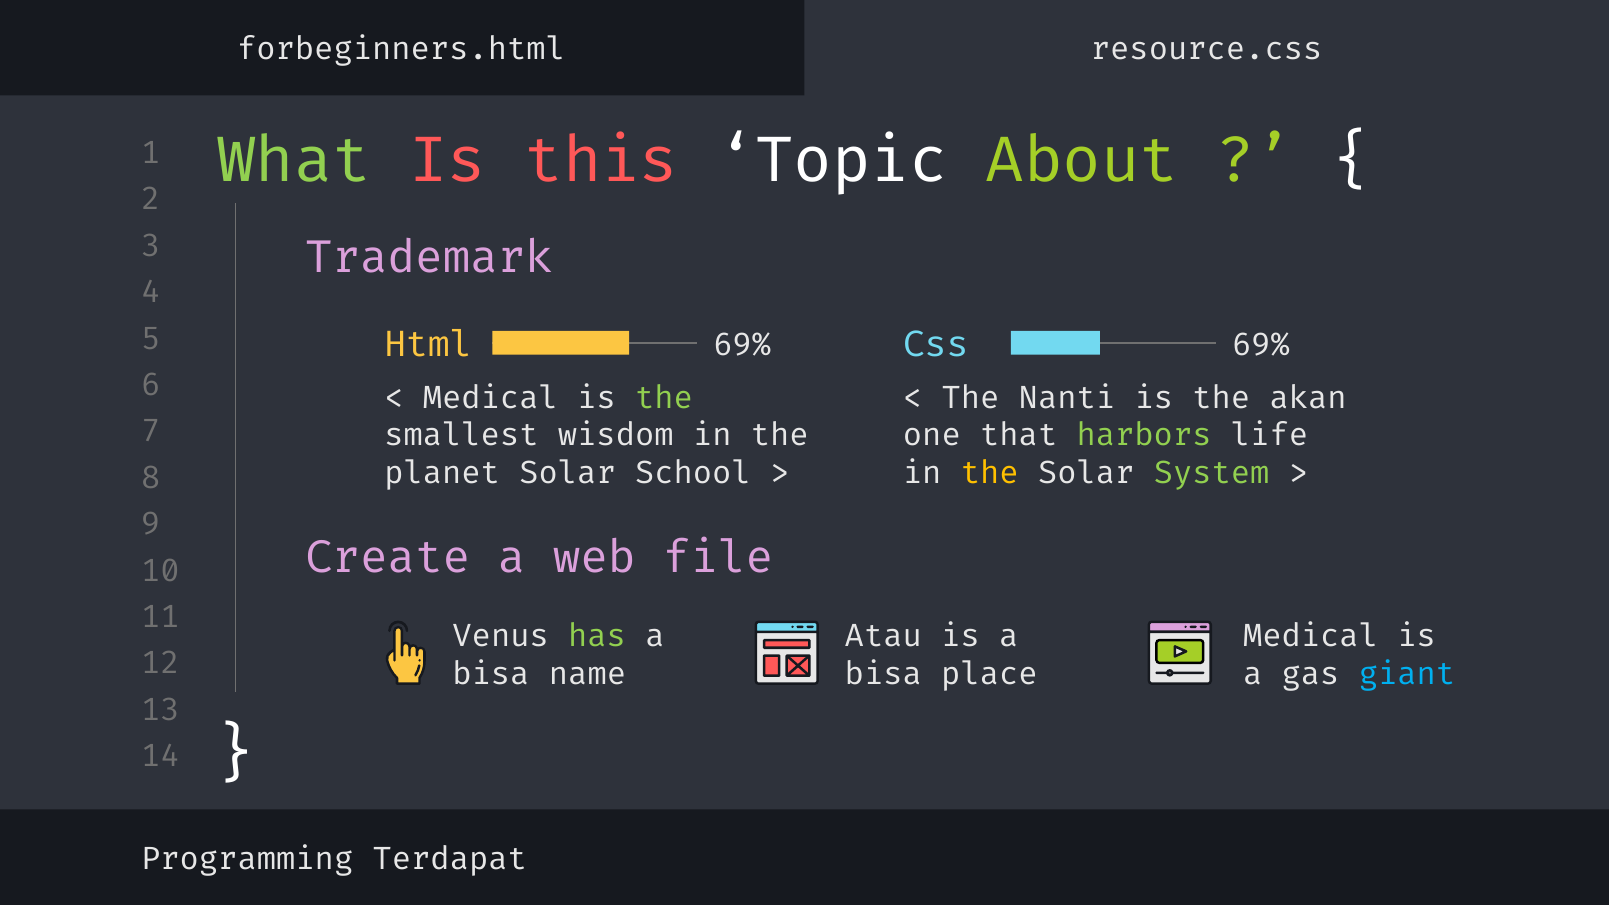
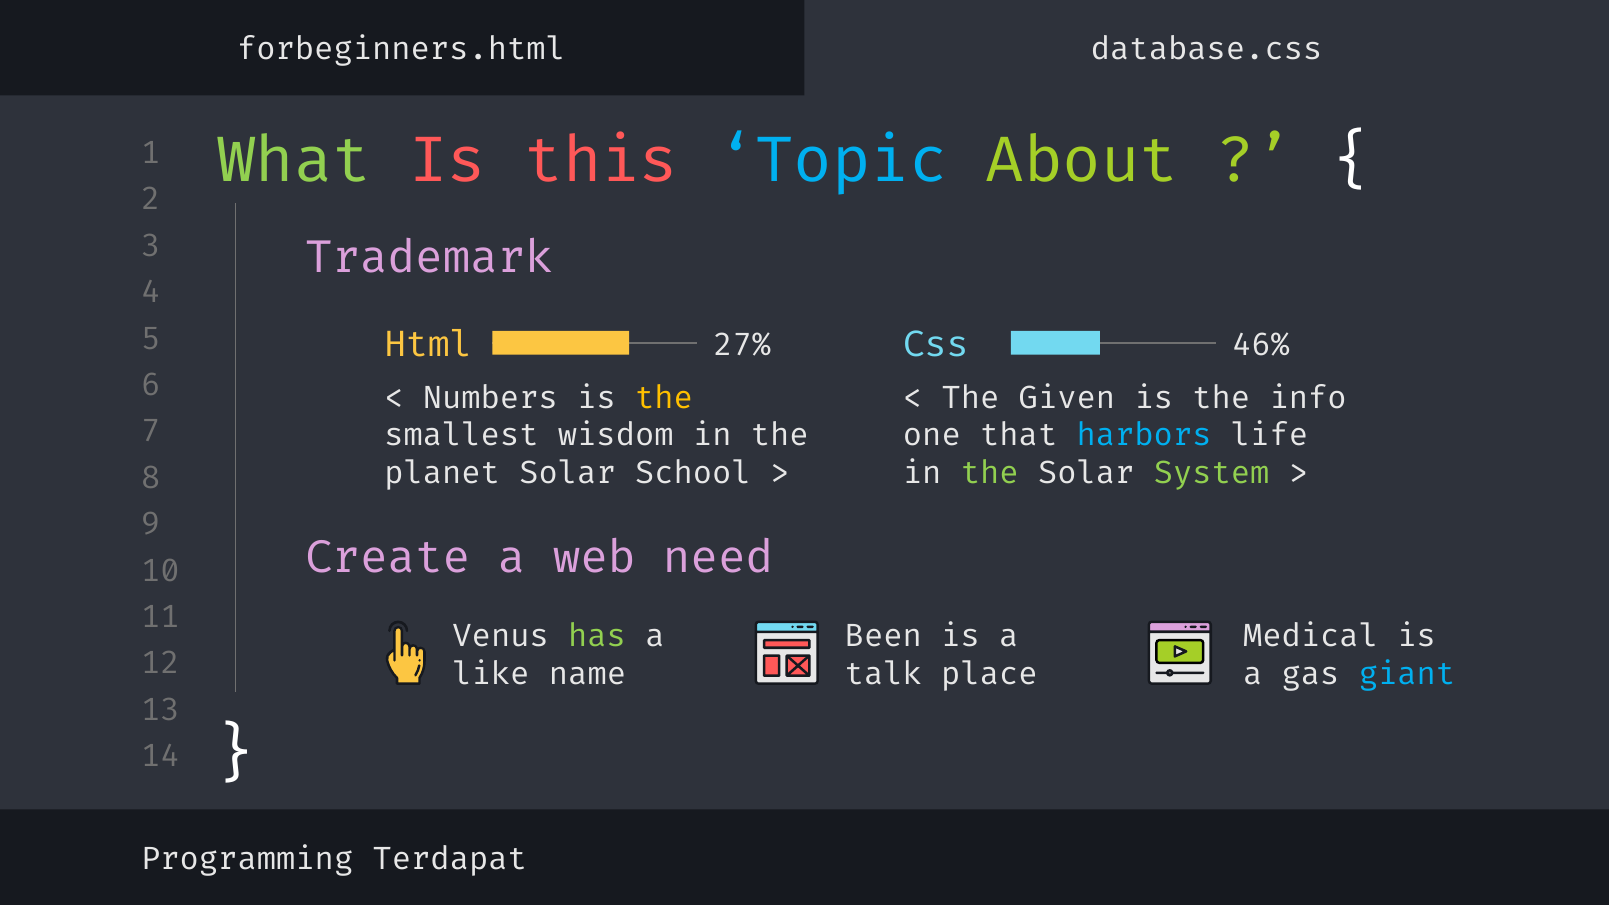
resource.css: resource.css -> database.css (1207, 50)
Topic colour: white -> light blue (832, 161)
69%: 69% -> 27% (742, 345)
69%: 69% -> 46% (1261, 345)
Medical: Medical -> Numbers (490, 398)
the colour: light green -> yellow (664, 398)
Nanti: Nanti -> Given (1067, 398)
akan: akan -> info (1308, 398)
harbors colour: light green -> light blue (1144, 436)
the colour: yellow -> light green (990, 473)
file: file -> need (718, 558)
Atau: Atau -> Been (883, 636)
bisa: bisa -> like (491, 674)
bisa: bisa -> talk (883, 674)
